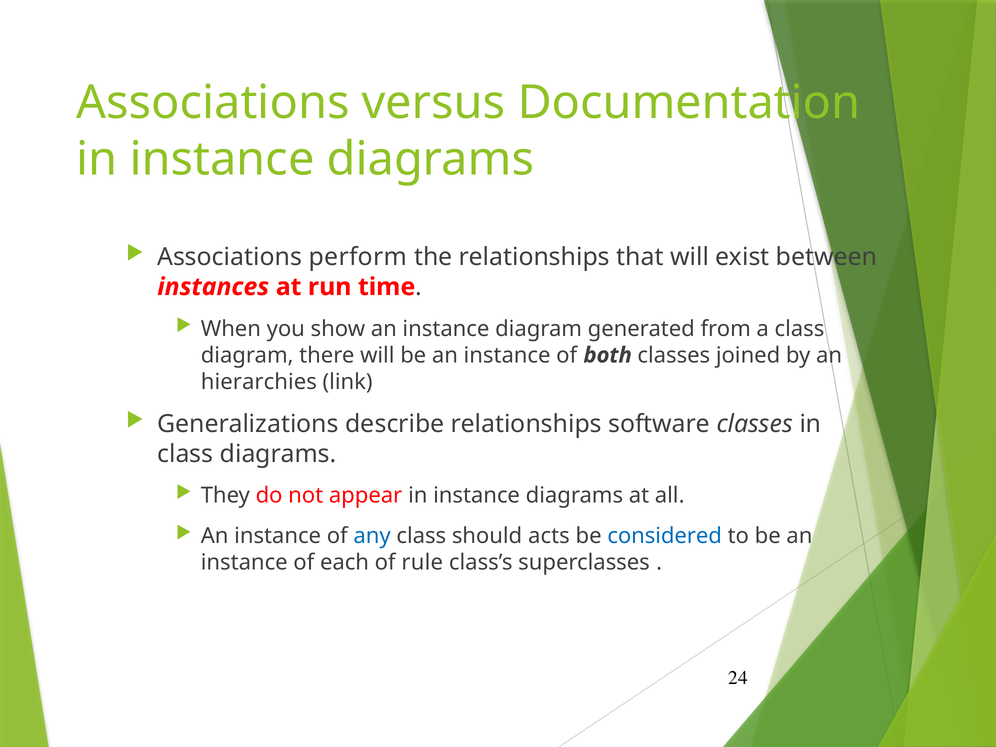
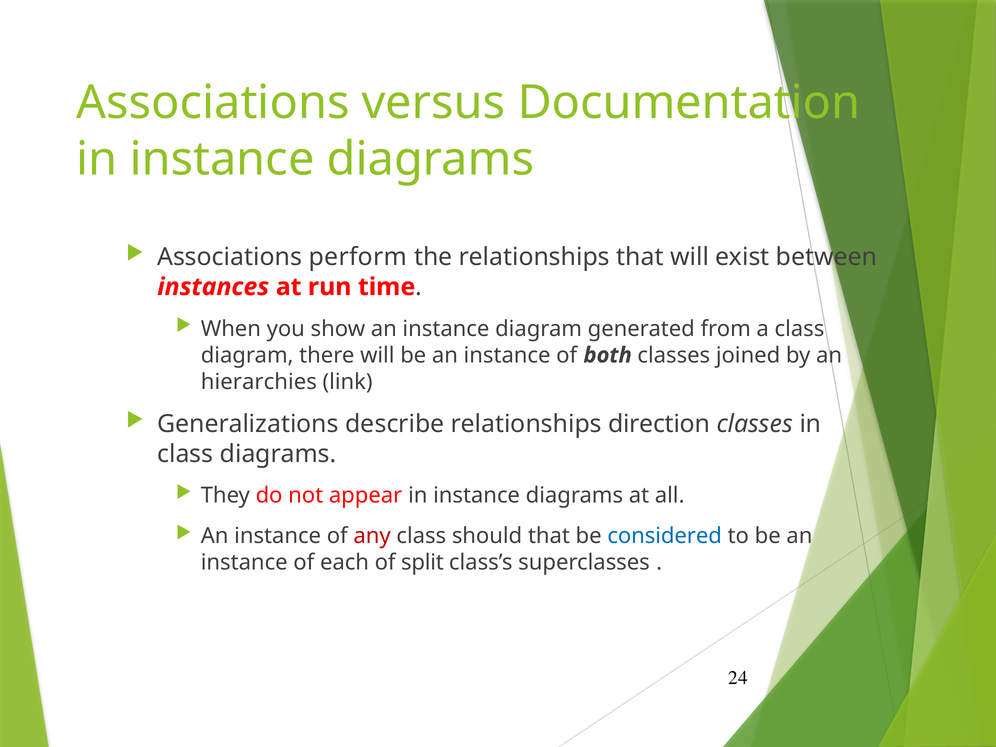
software: software -> direction (659, 424)
any colour: blue -> red (372, 536)
should acts: acts -> that (549, 536)
rule: rule -> split (422, 563)
